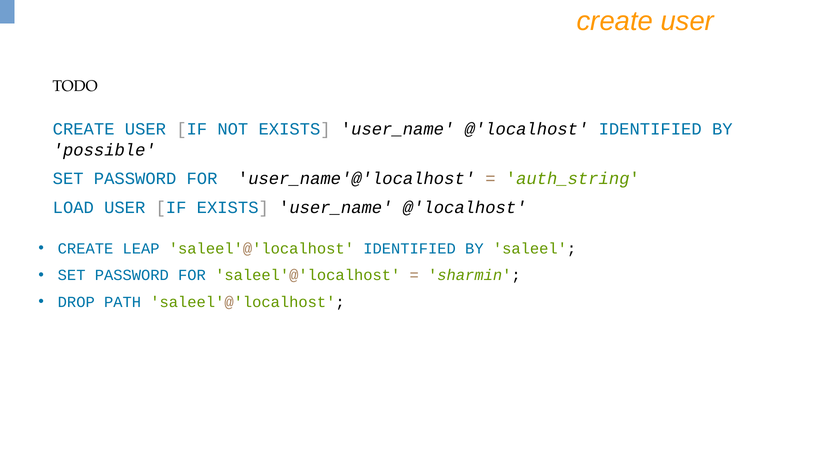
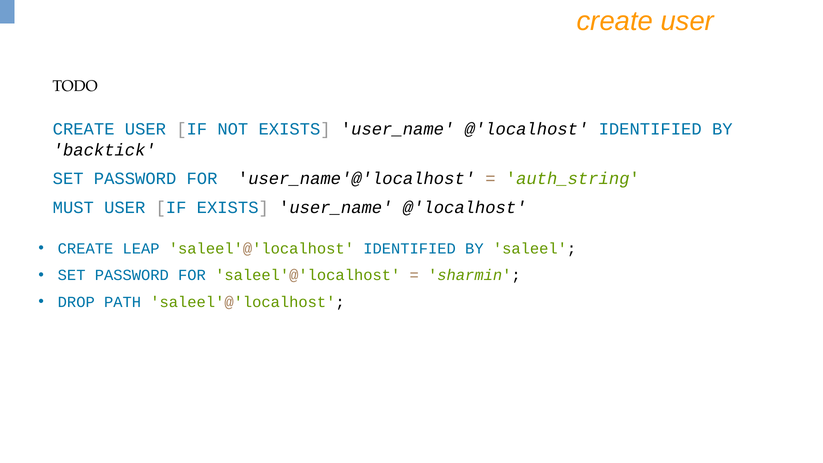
possible: possible -> backtick (104, 150)
LOAD: LOAD -> MUST (73, 207)
